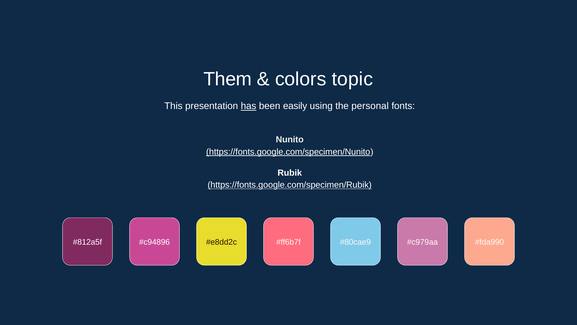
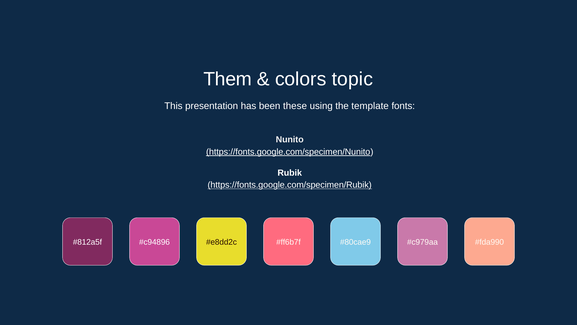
has underline: present -> none (249, 106)
easily: easily -> these (295, 106)
personal: personal -> template (370, 106)
